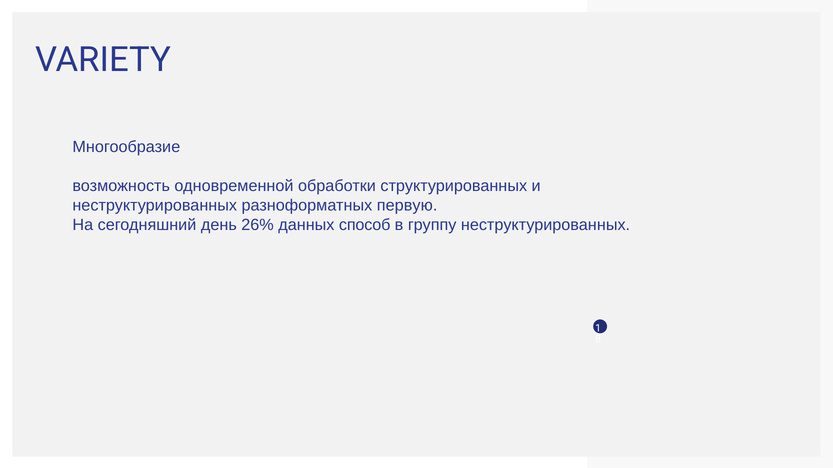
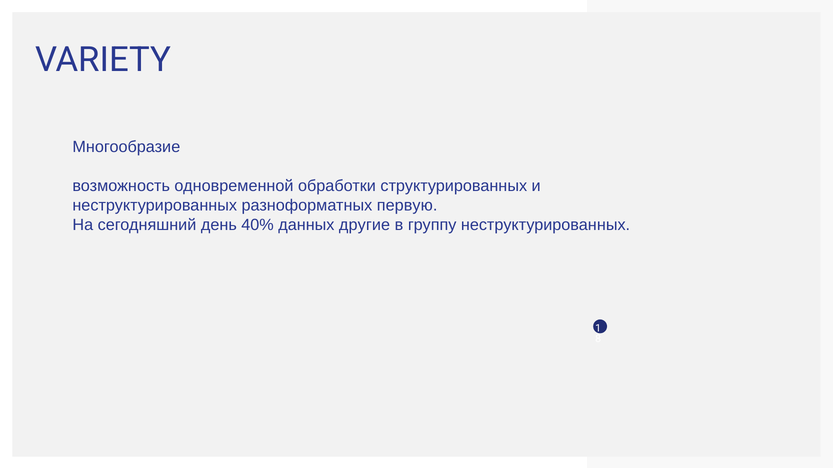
26%: 26% -> 40% (258, 225)
способ: способ -> другие (365, 225)
